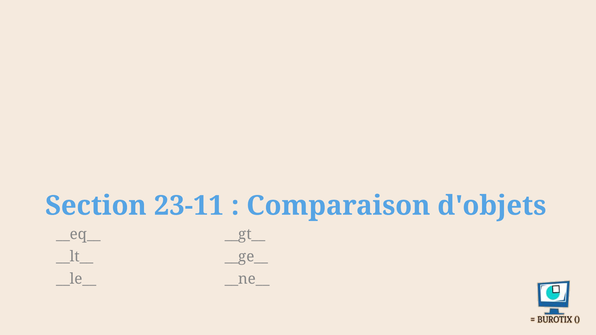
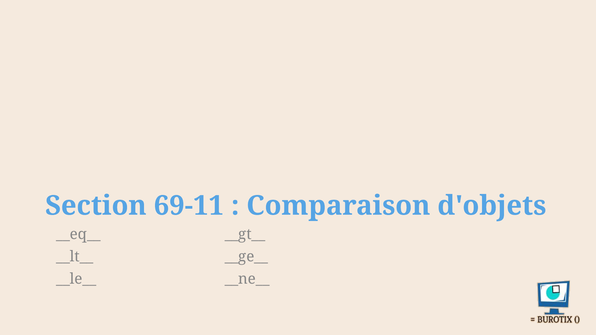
23-11: 23-11 -> 69-11 (189, 206)
